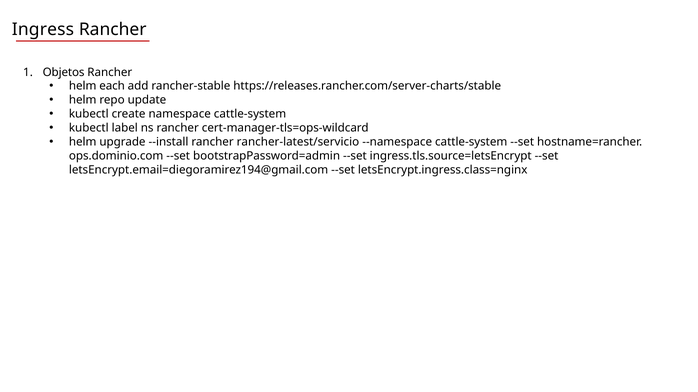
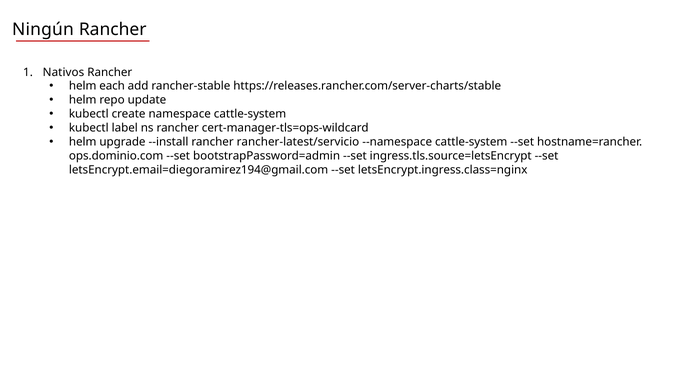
Ingress: Ingress -> Ningún (43, 30)
Objetos: Objetos -> Nativos (63, 72)
